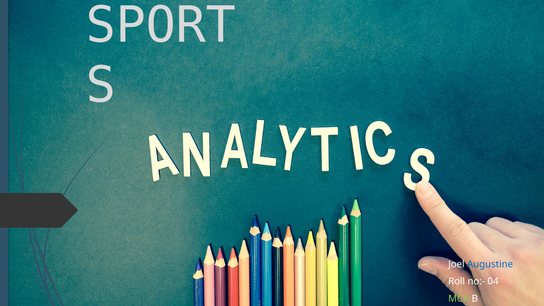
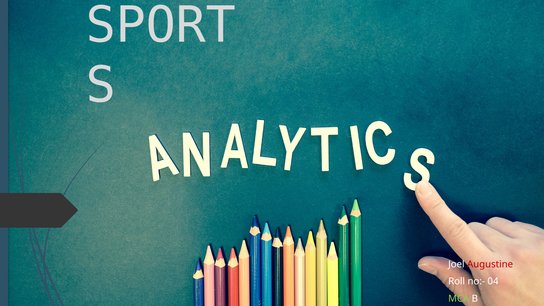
Augustine colour: blue -> red (490, 264)
